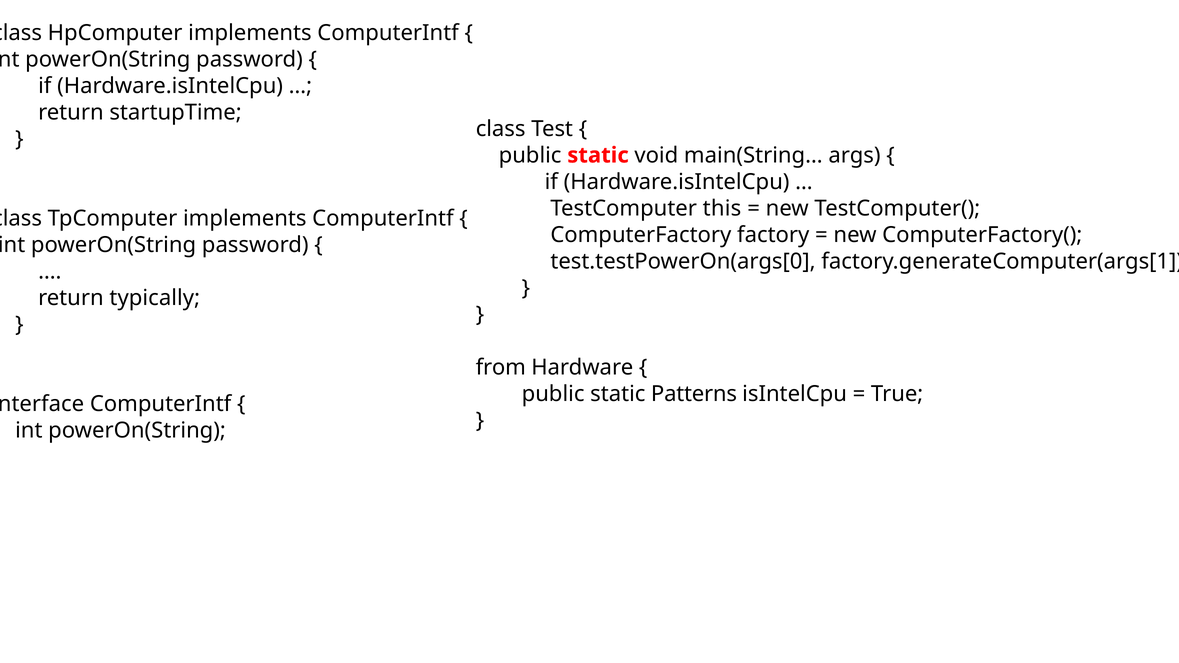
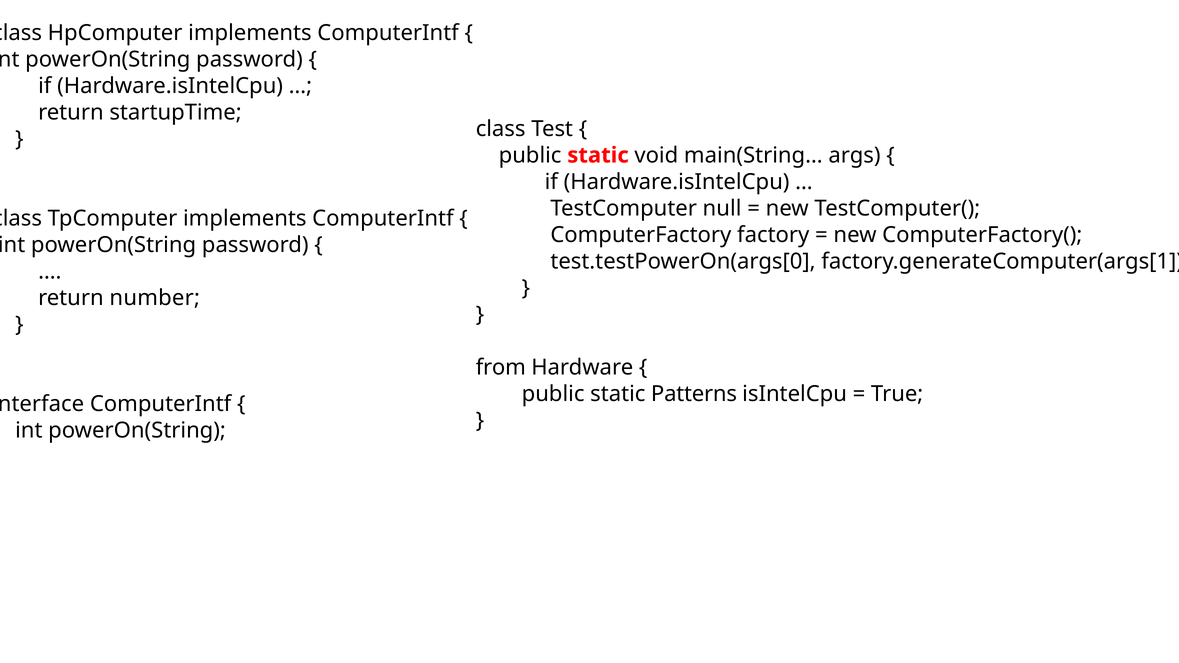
this: this -> null (722, 208)
typically: typically -> number (155, 298)
